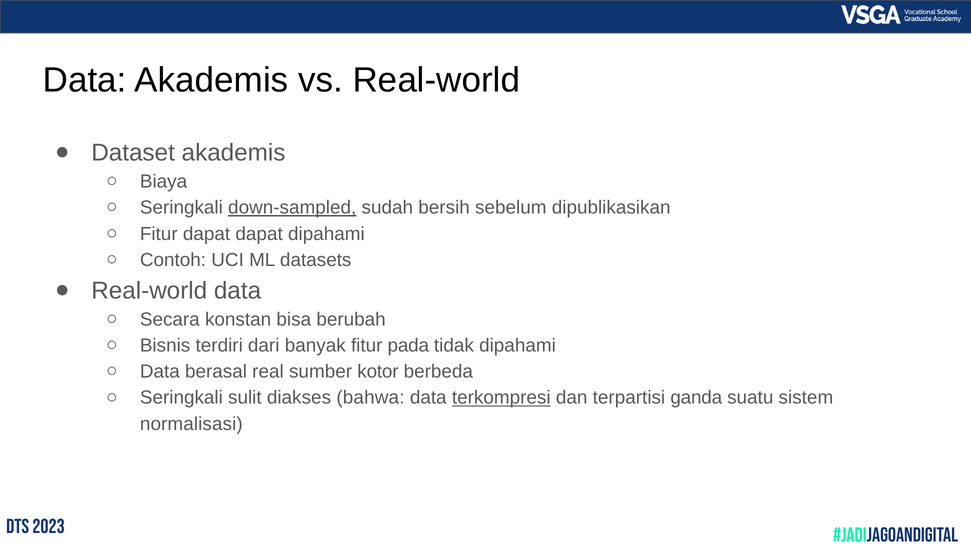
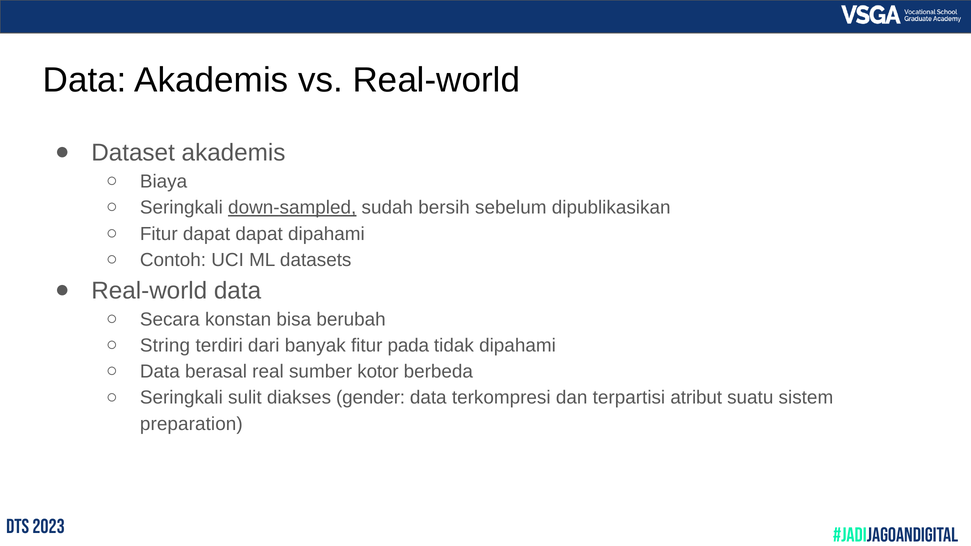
Bisnis: Bisnis -> String (165, 346)
bahwa: bahwa -> gender (371, 398)
terkompresi underline: present -> none (501, 398)
ganda: ganda -> atribut (696, 398)
normalisasi: normalisasi -> preparation (191, 424)
